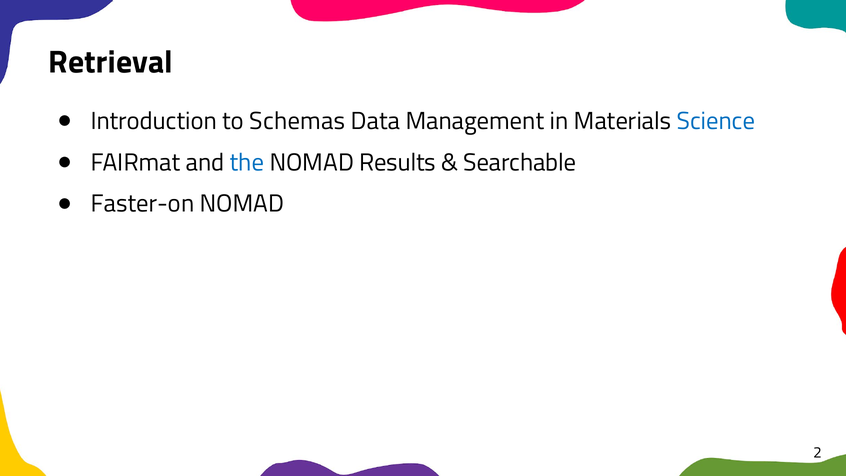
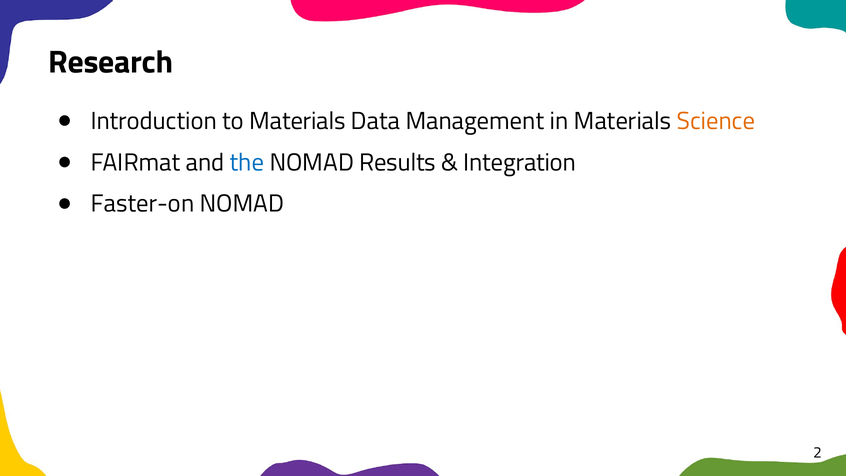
Retrieval: Retrieval -> Research (111, 62)
to Schemas: Schemas -> Materials (298, 121)
Science colour: blue -> orange (716, 121)
Searchable: Searchable -> Integration (520, 162)
